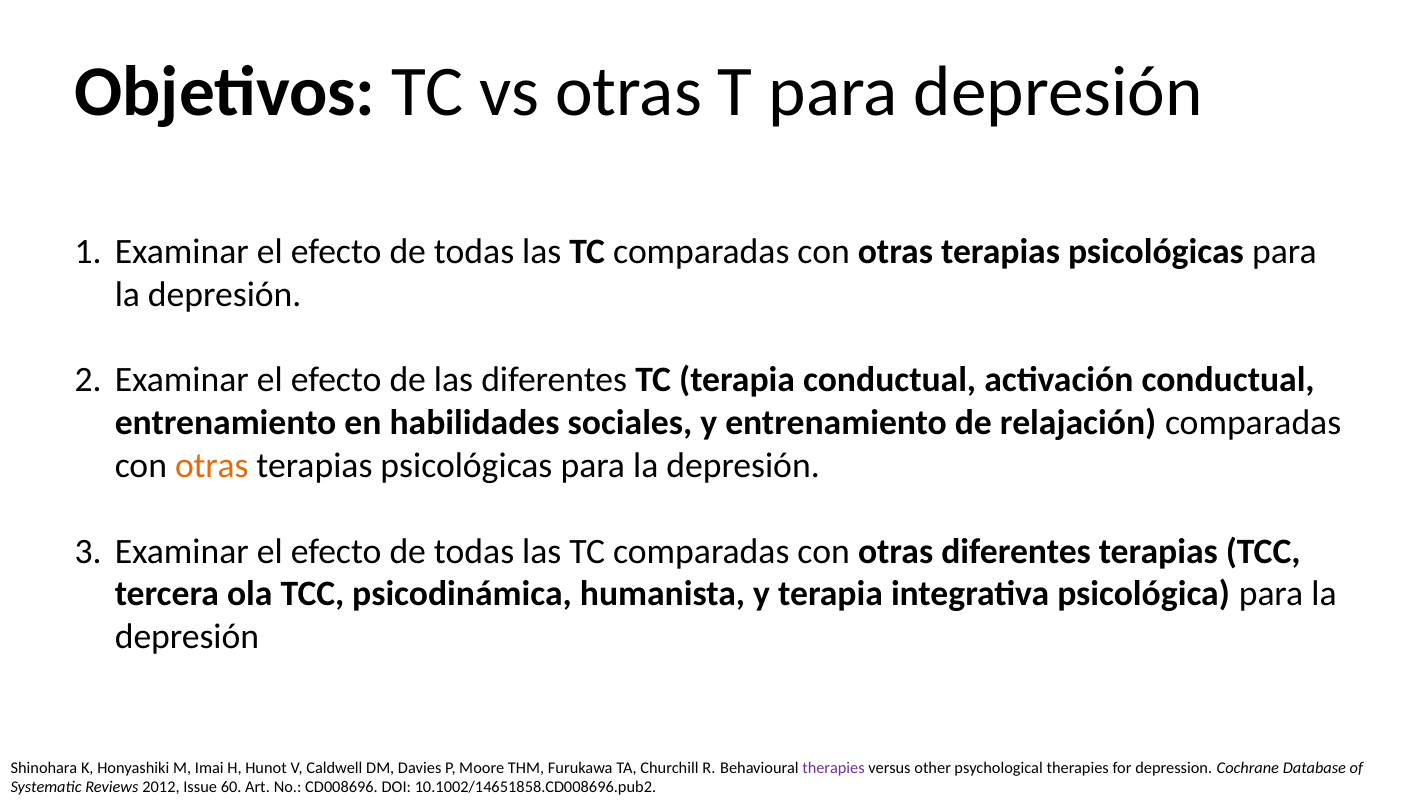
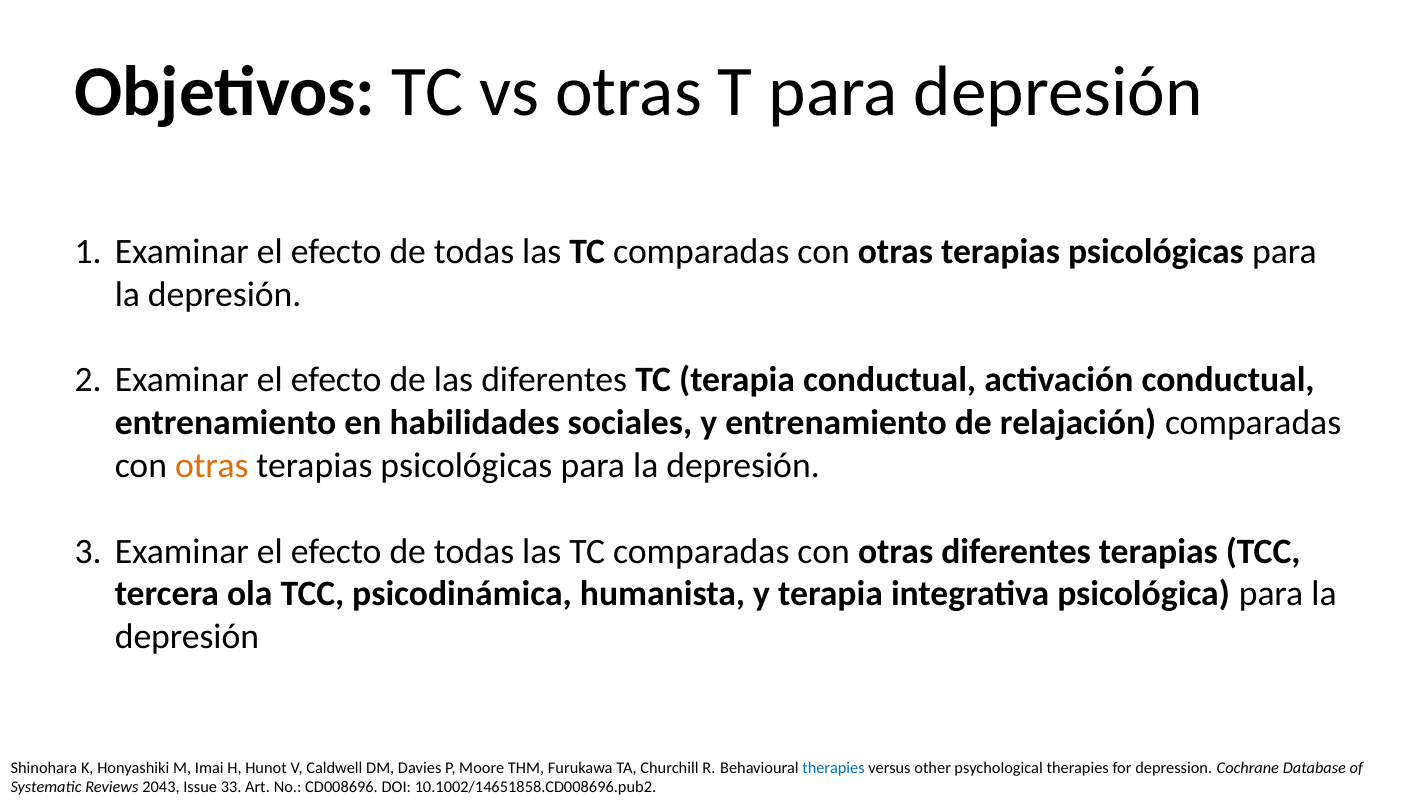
therapies colour: purple -> blue (834, 768)
2012: 2012 -> 2043 (161, 788)
60: 60 -> 33 (231, 788)
